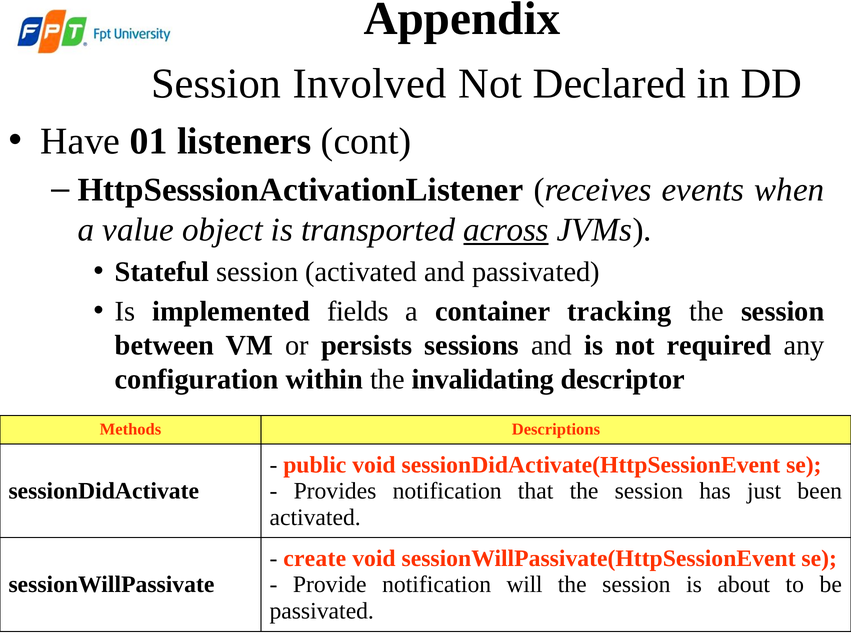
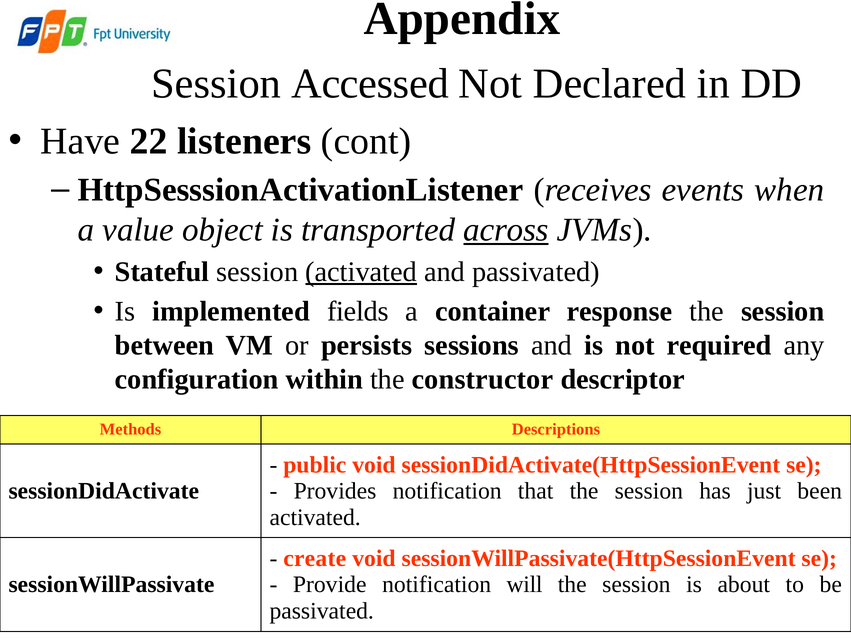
Involved: Involved -> Accessed (370, 84)
01: 01 -> 22 (149, 141)
activated underline: none -> present (361, 272)
tracking: tracking -> response (619, 312)
invalidating: invalidating -> constructor (483, 380)
